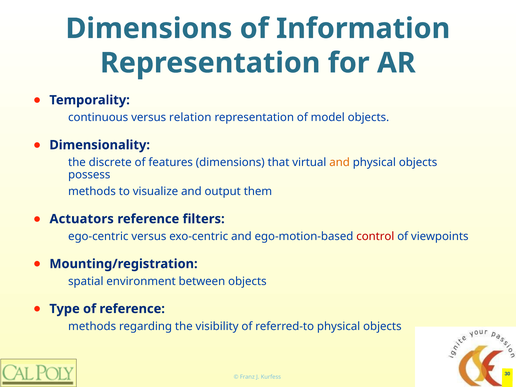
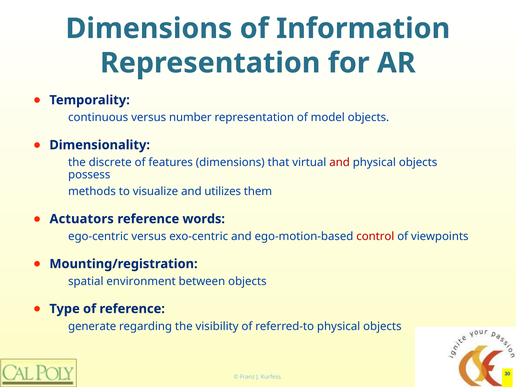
relation: relation -> number (190, 118)
and colour: orange -> red (340, 162)
output: output -> utilizes (223, 191)
filters: filters -> words (204, 219)
methods: methods -> generate (92, 326)
